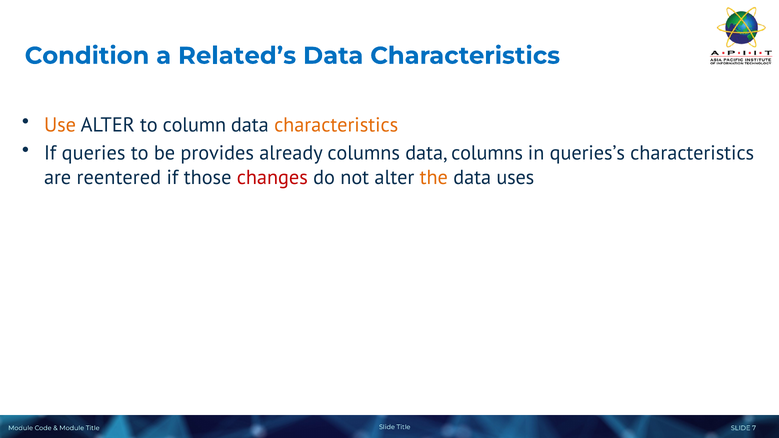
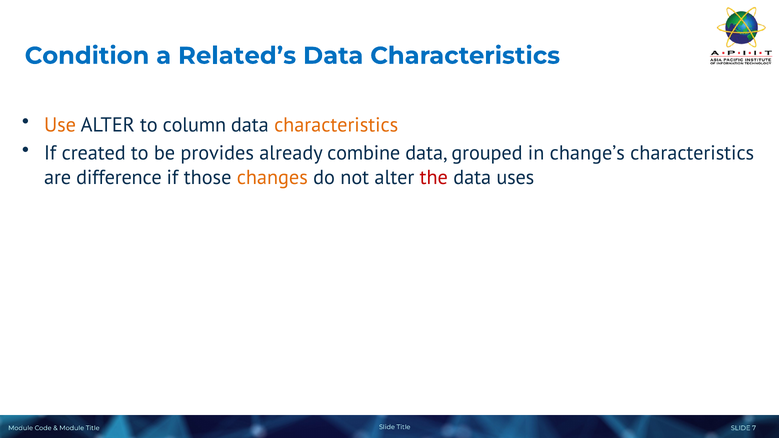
queries: queries -> created (94, 153)
already columns: columns -> combine (364, 153)
data columns: columns -> grouped (487, 153)
queries’s: queries’s -> change’s (587, 153)
reentered: reentered -> difference (119, 178)
changes colour: red -> orange (272, 178)
the colour: orange -> red (434, 178)
